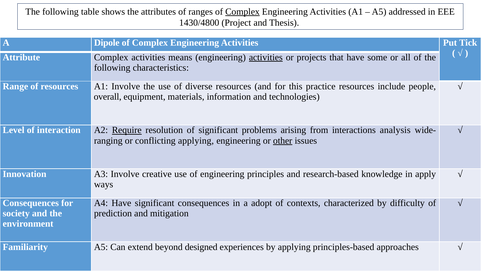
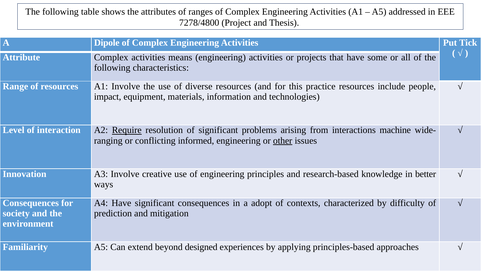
Complex underline: present -> none (242, 12)
1430/4800: 1430/4800 -> 7278/4800 (199, 23)
activities underline: present -> none (266, 57)
overall: overall -> impact (108, 97)
analysis: analysis -> machine (395, 130)
conflicting applying: applying -> informed (196, 140)
apply: apply -> better (426, 174)
